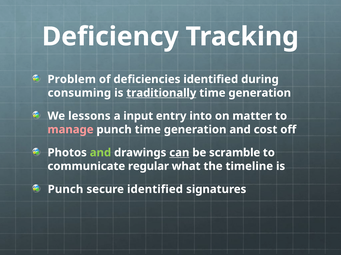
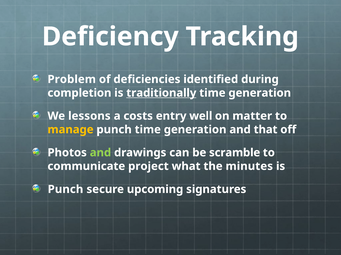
consuming: consuming -> completion (79, 93)
input: input -> costs (138, 116)
into: into -> well (201, 116)
manage colour: pink -> yellow (71, 130)
cost: cost -> that (266, 130)
can underline: present -> none (179, 153)
regular: regular -> project (148, 167)
timeline: timeline -> minutes (249, 167)
secure identified: identified -> upcoming (155, 190)
